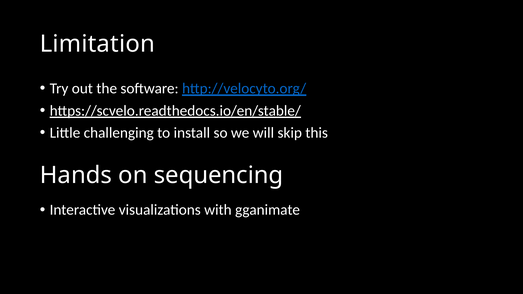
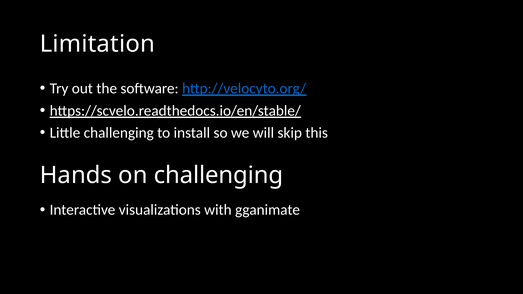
on sequencing: sequencing -> challenging (219, 175)
